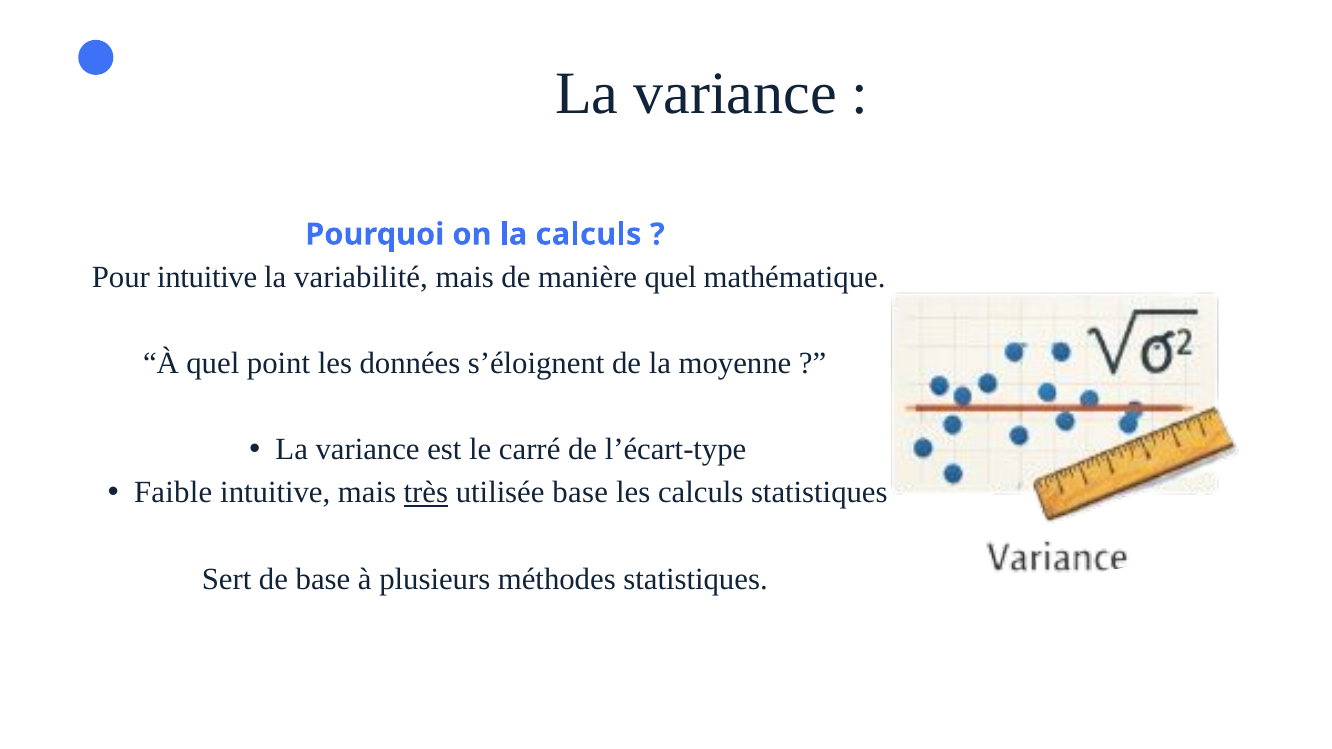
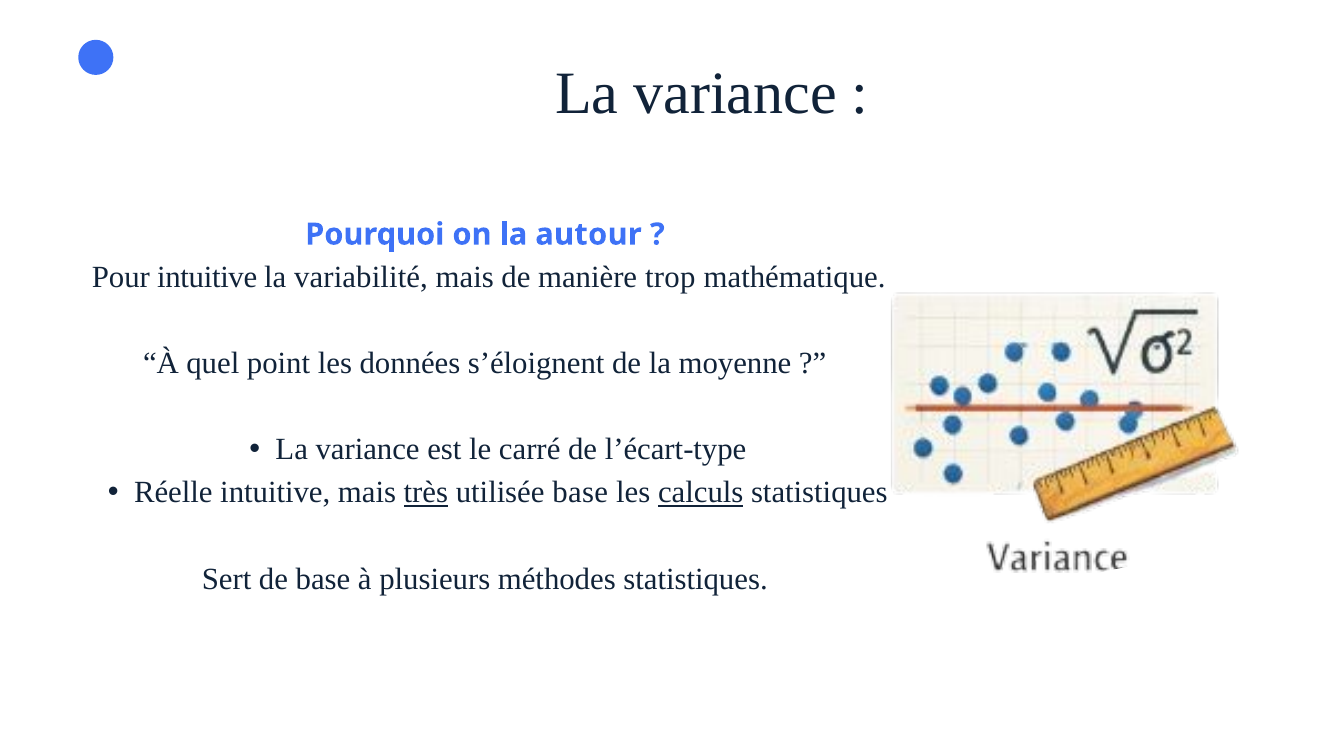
la calculs: calculs -> autour (588, 234)
manière quel: quel -> trop (670, 278)
Faible: Faible -> Réelle (173, 493)
calculs underline: none -> present (701, 493)
